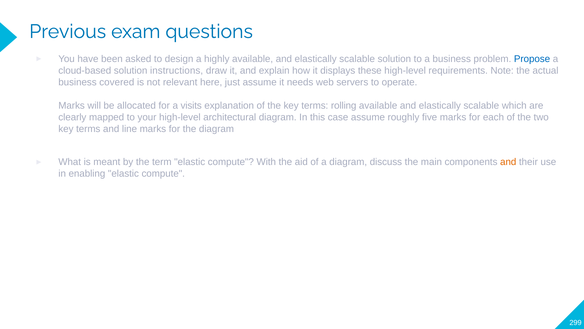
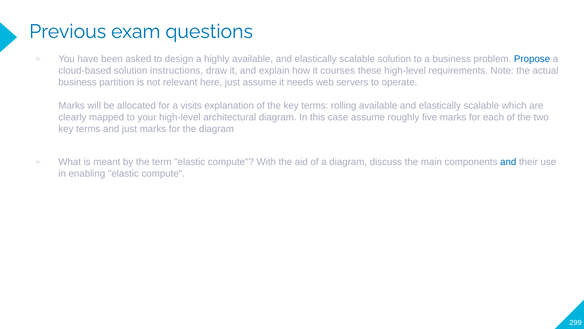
displays: displays -> courses (338, 70)
covered: covered -> partition (117, 82)
and line: line -> just (129, 129)
and colour: orange -> blue (508, 162)
